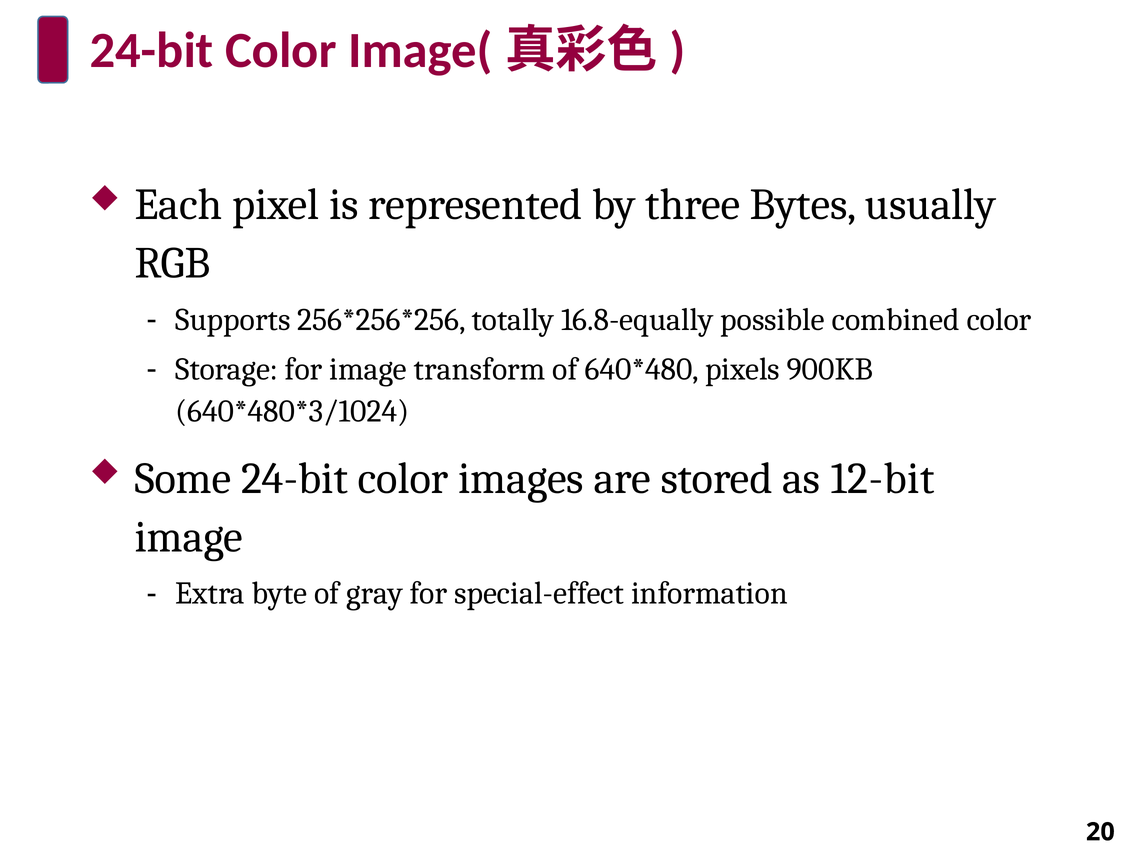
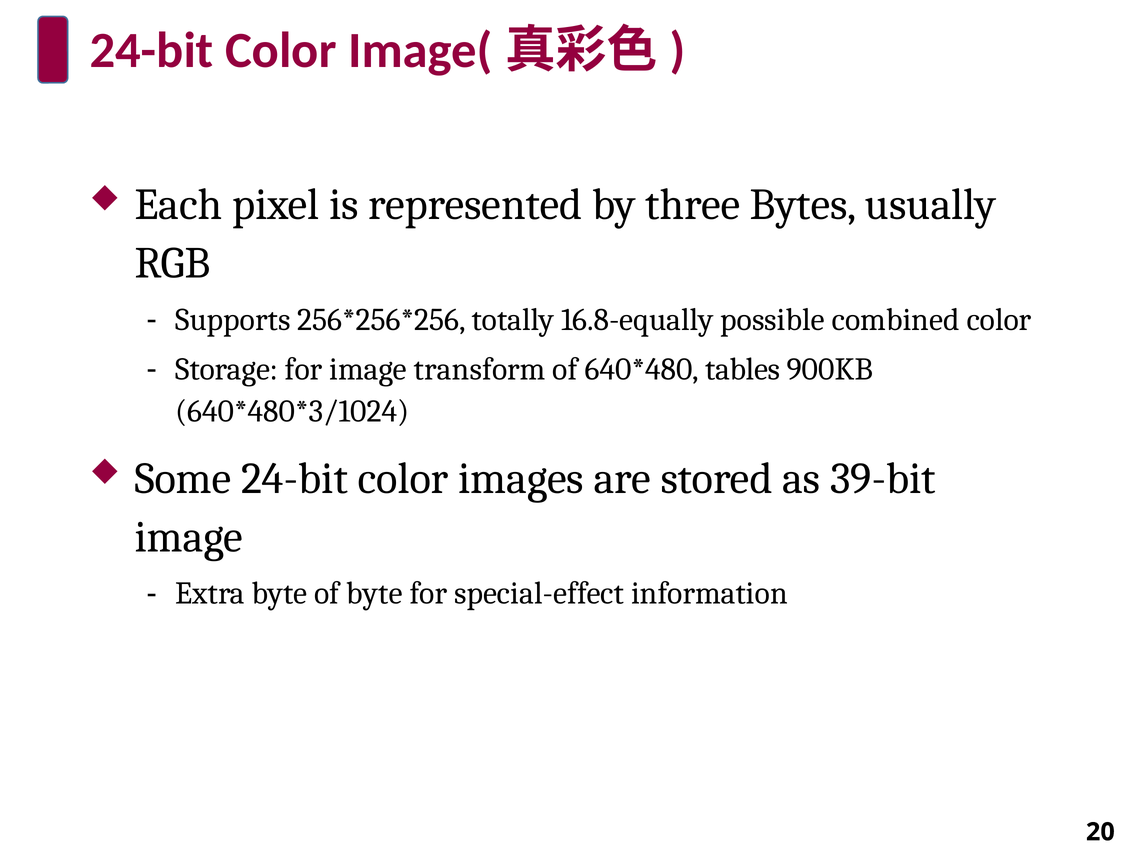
pixels: pixels -> tables (743, 369)
12-bit: 12-bit -> 39-bit (883, 479)
of gray: gray -> byte (374, 594)
